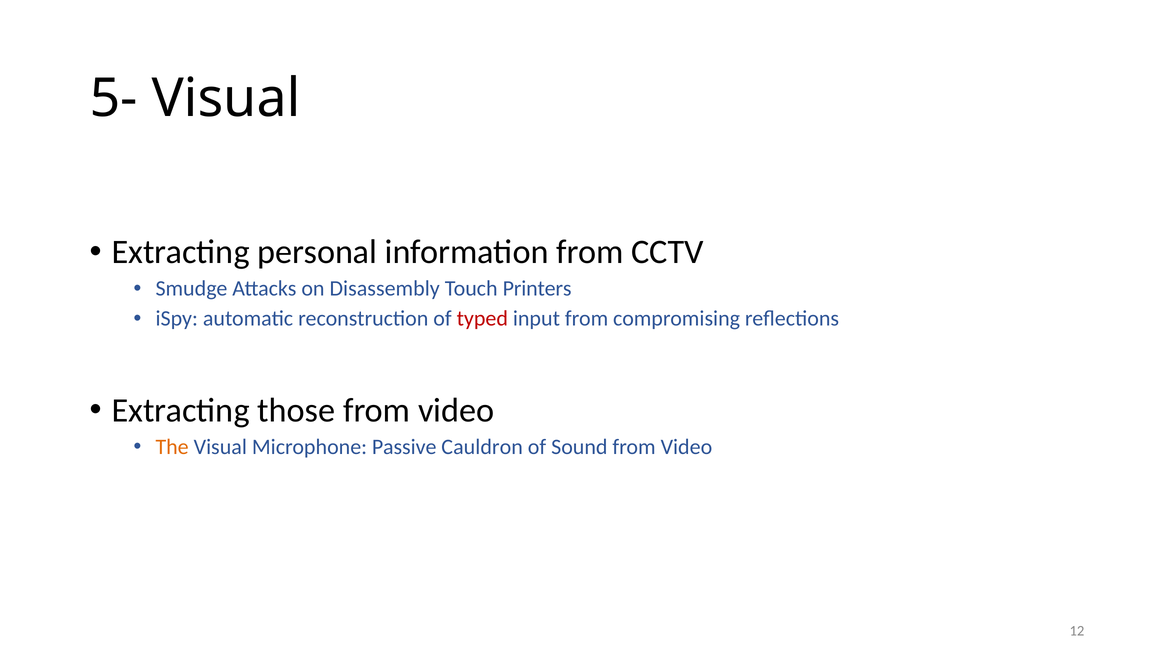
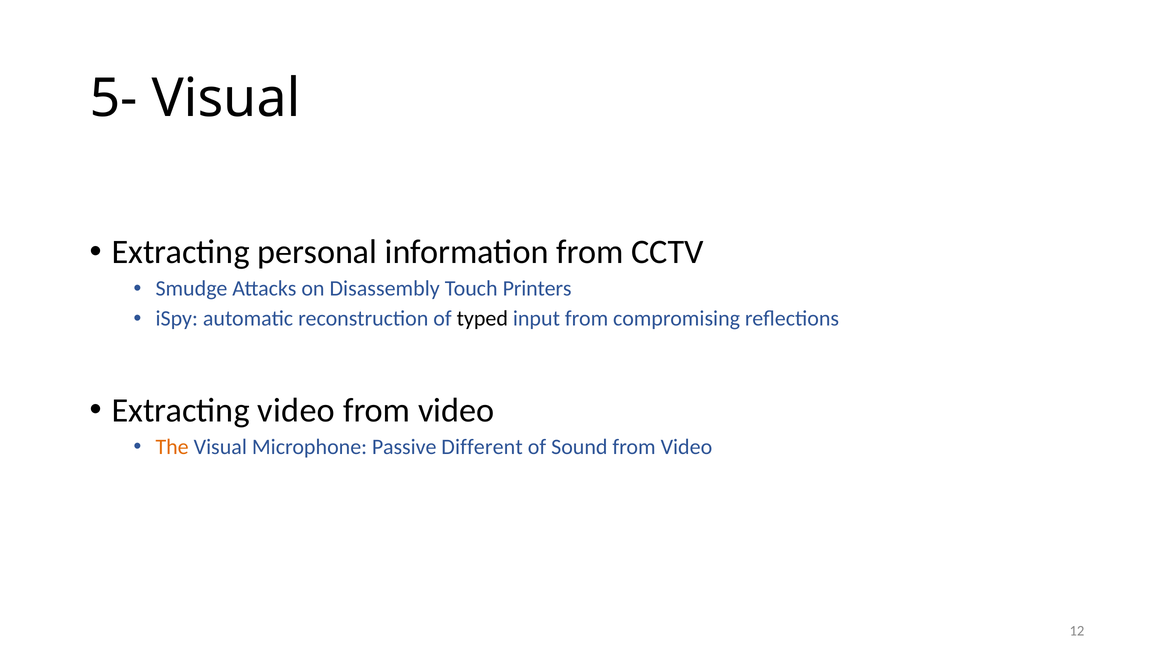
typed colour: red -> black (482, 318)
Extracting those: those -> video (296, 410)
Cauldron: Cauldron -> Different (482, 447)
